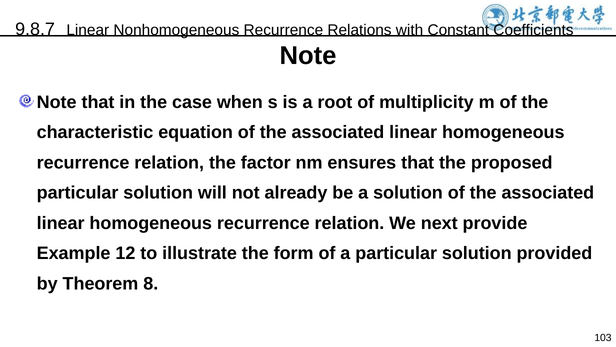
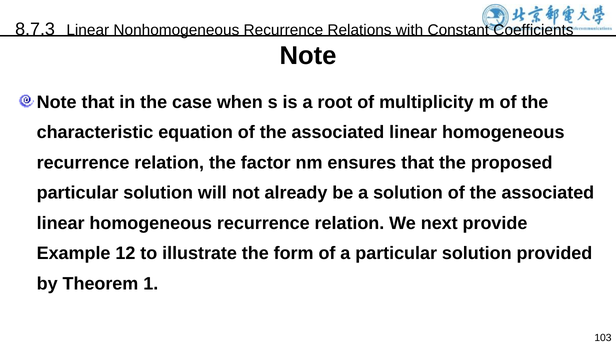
9.8.7: 9.8.7 -> 8.7.3 (35, 29)
8: 8 -> 1 (151, 283)
